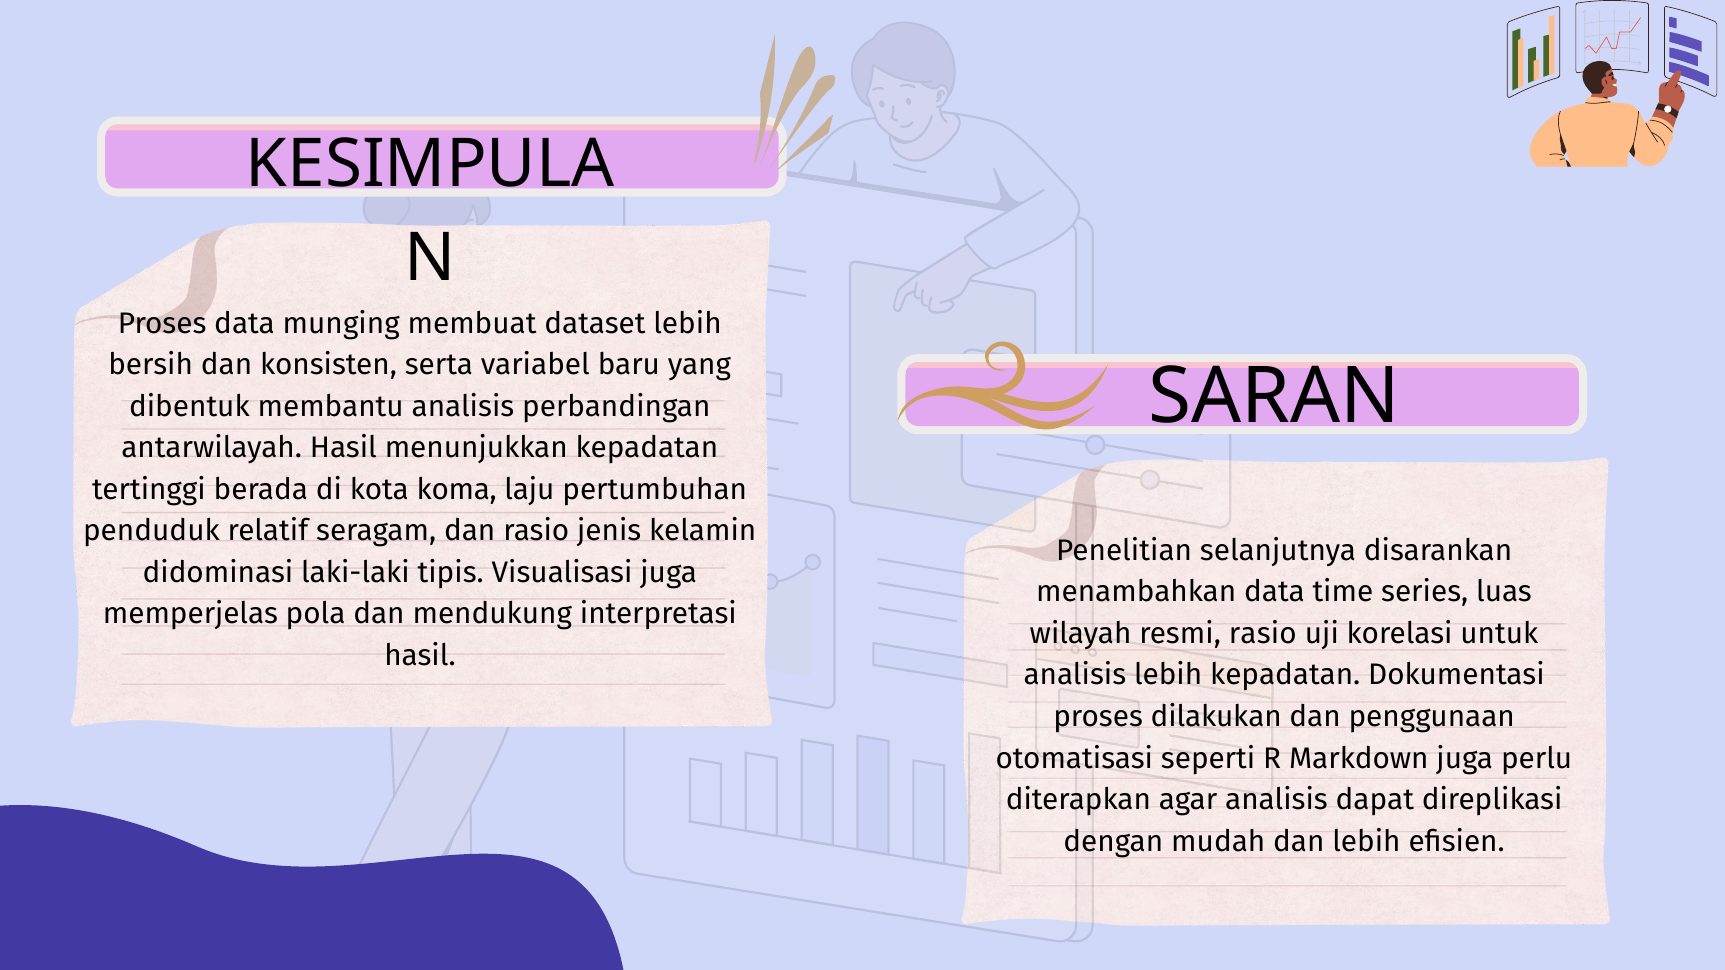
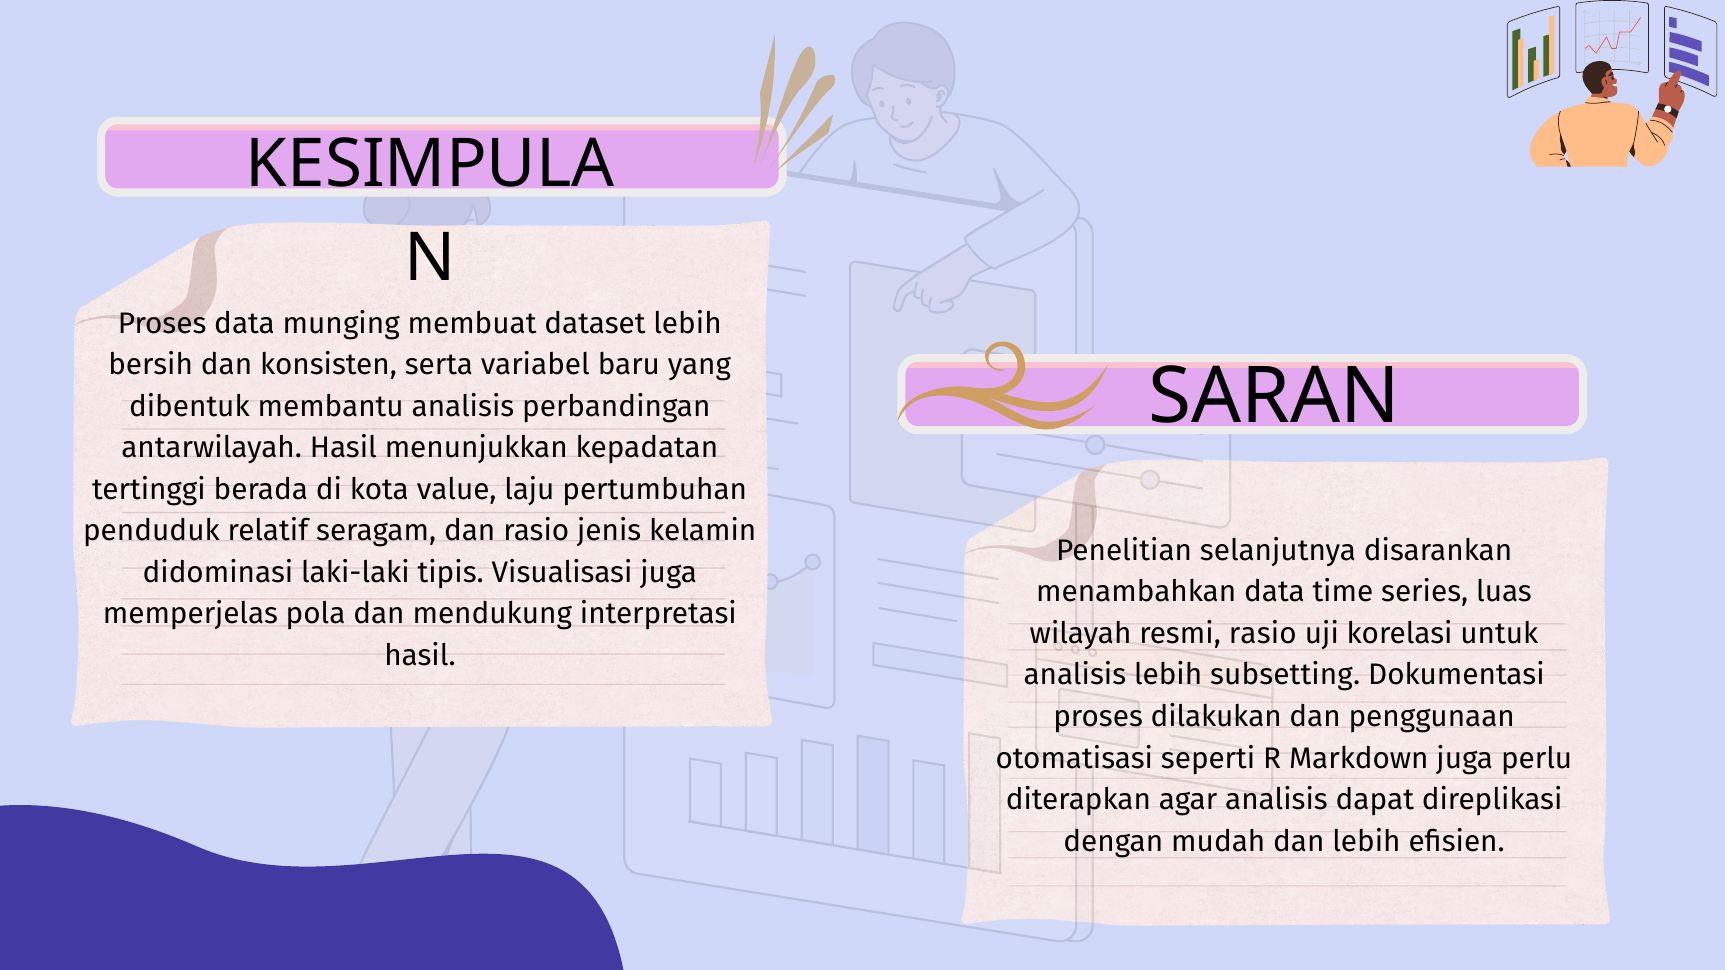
koma: koma -> value (457, 490)
lebih kepadatan: kepadatan -> subsetting (1285, 675)
